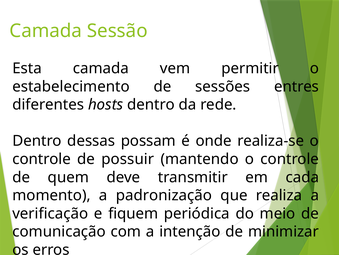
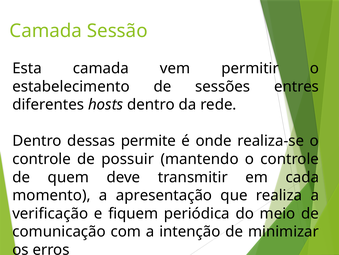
possam: possam -> permite (148, 141)
padronização: padronização -> apresentação (164, 195)
